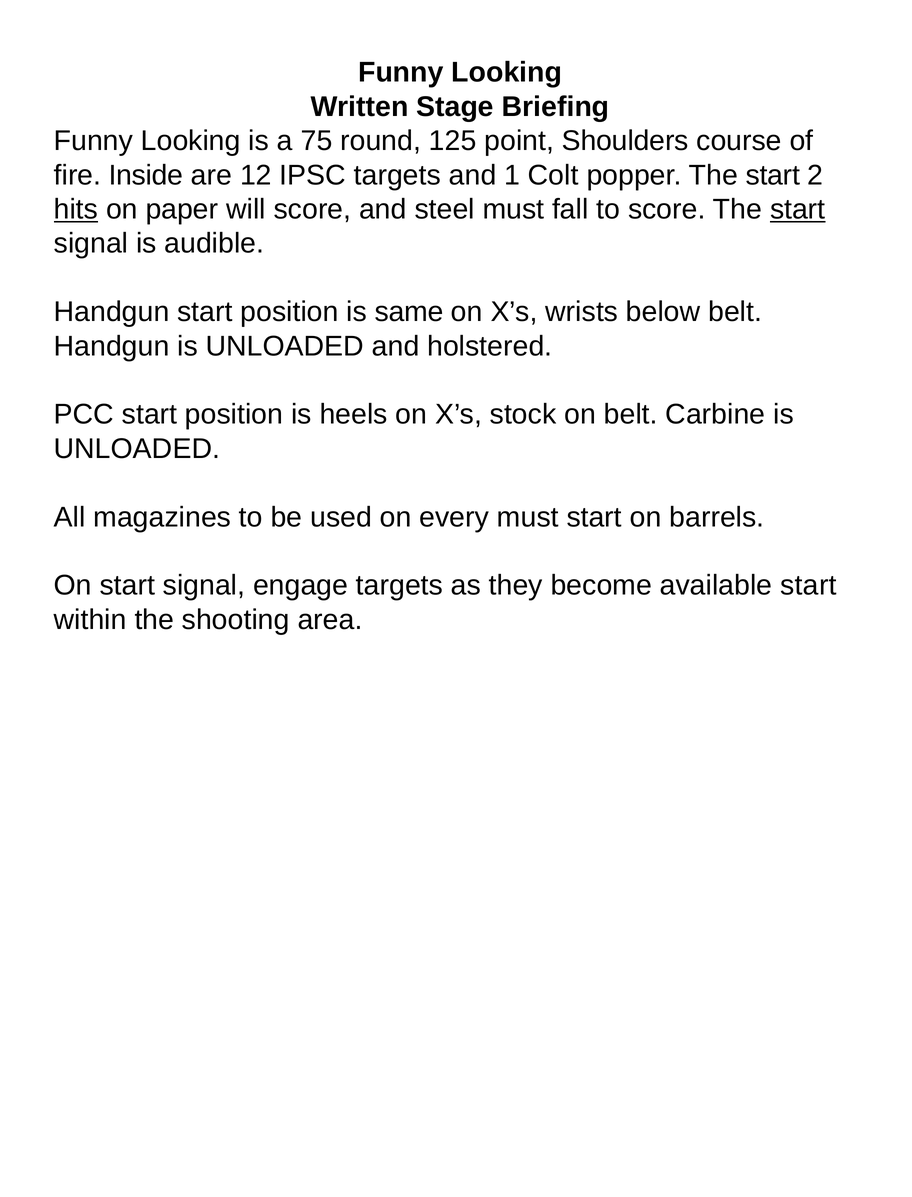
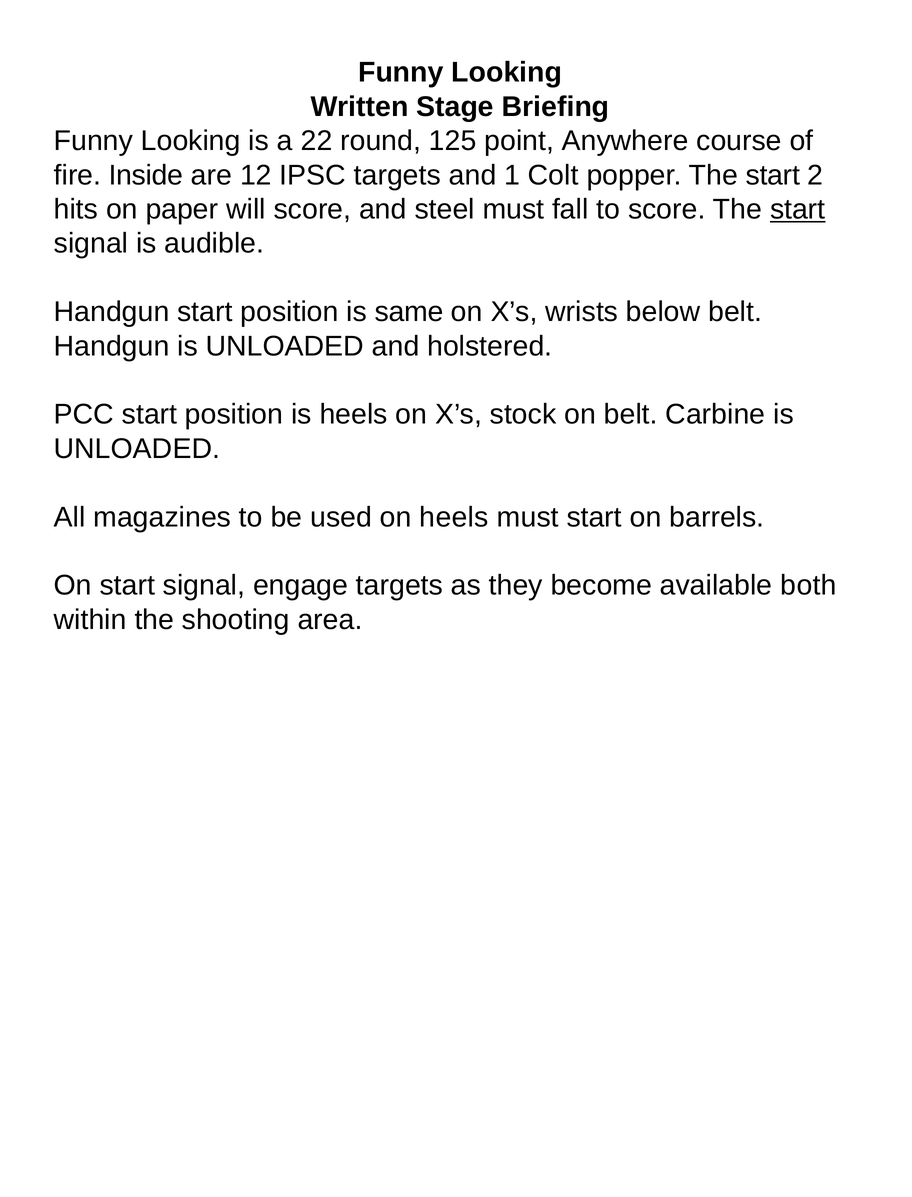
75: 75 -> 22 (316, 141)
Shoulders: Shoulders -> Anywhere (625, 141)
hits underline: present -> none (76, 209)
on every: every -> heels (454, 517)
available start: start -> both (809, 586)
